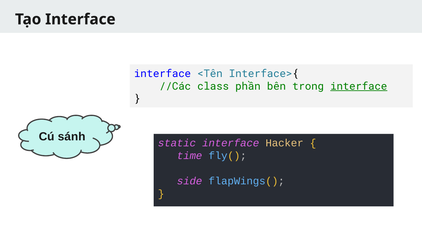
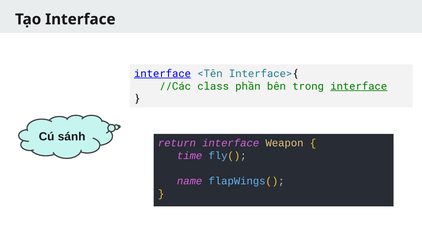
interface underline: none -> present (163, 74)
static: static -> return (177, 143)
Hacker: Hacker -> Weapon (285, 143)
side: side -> name (190, 181)
